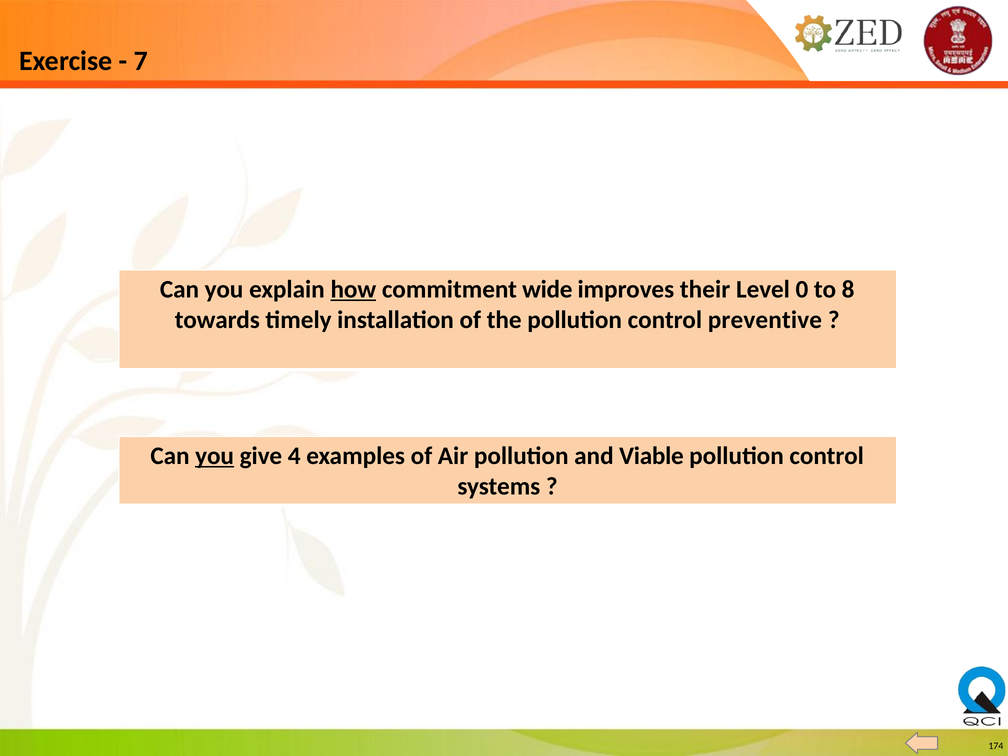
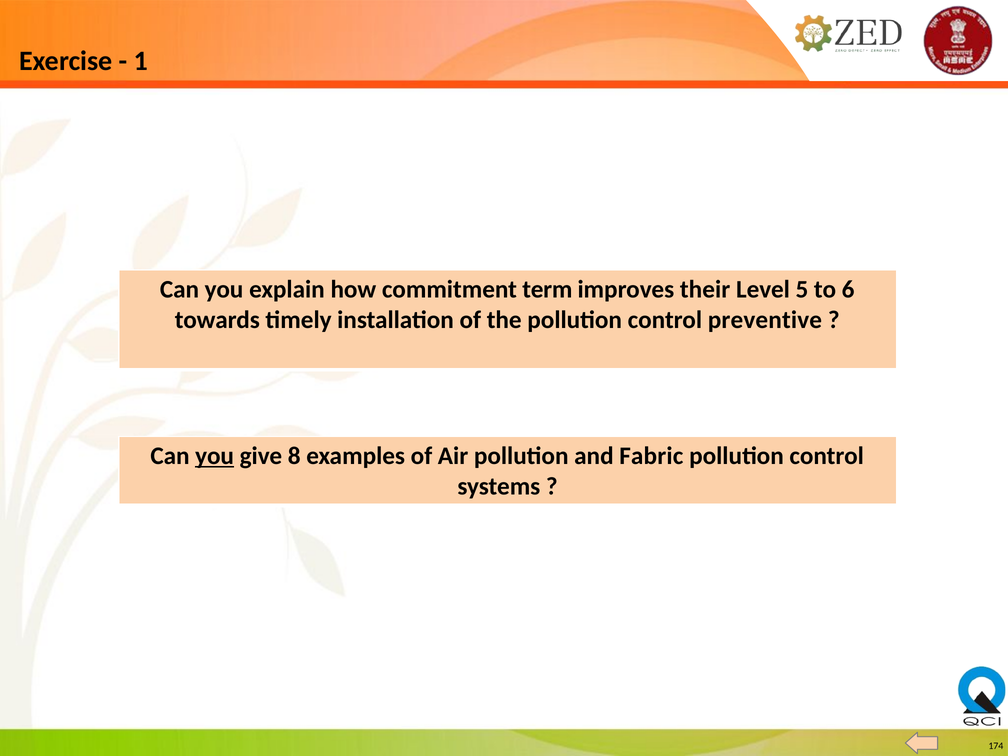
7: 7 -> 1 (141, 61)
how underline: present -> none (353, 289)
wide: wide -> term (547, 289)
0: 0 -> 5 (802, 289)
8: 8 -> 6 (848, 289)
4: 4 -> 8 (294, 456)
Viable: Viable -> Fabric (651, 456)
